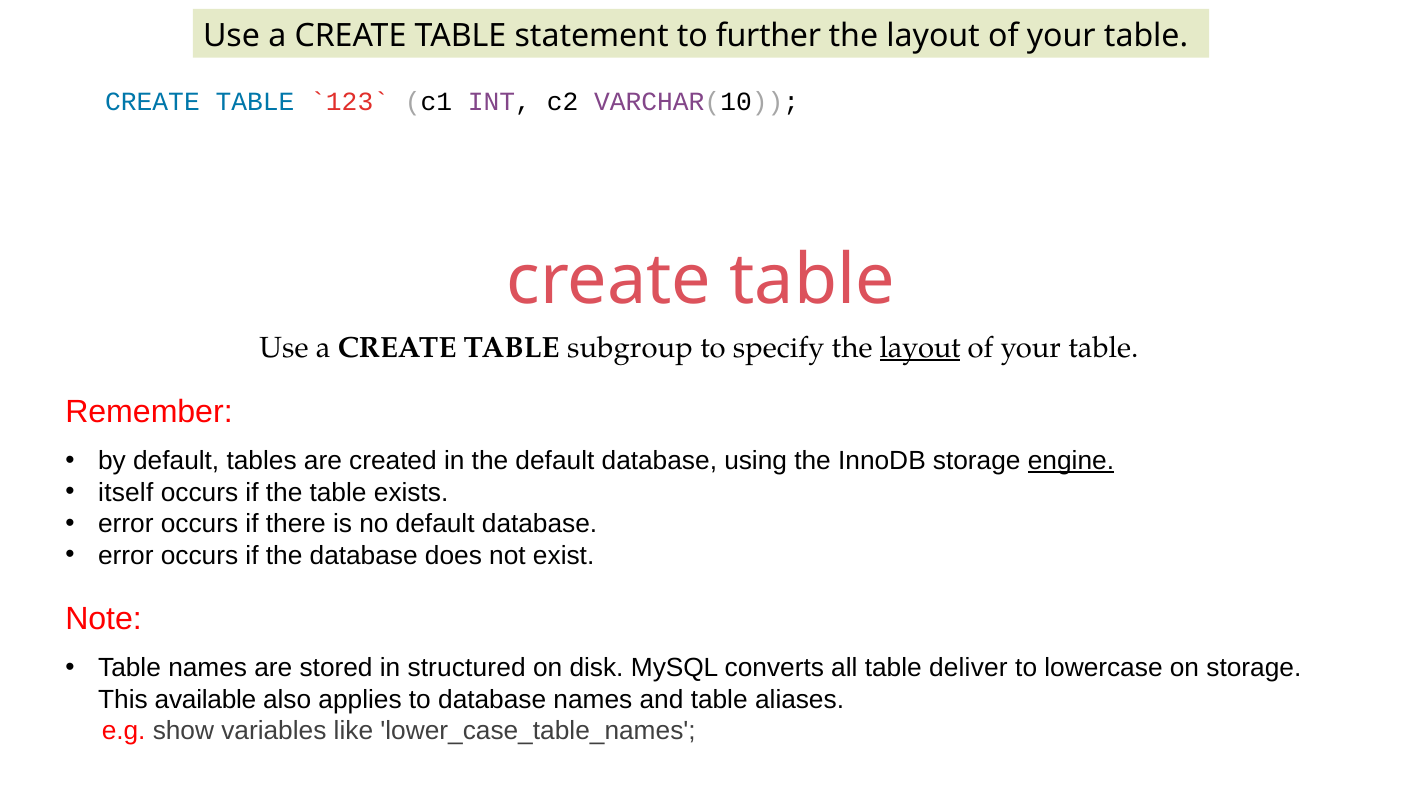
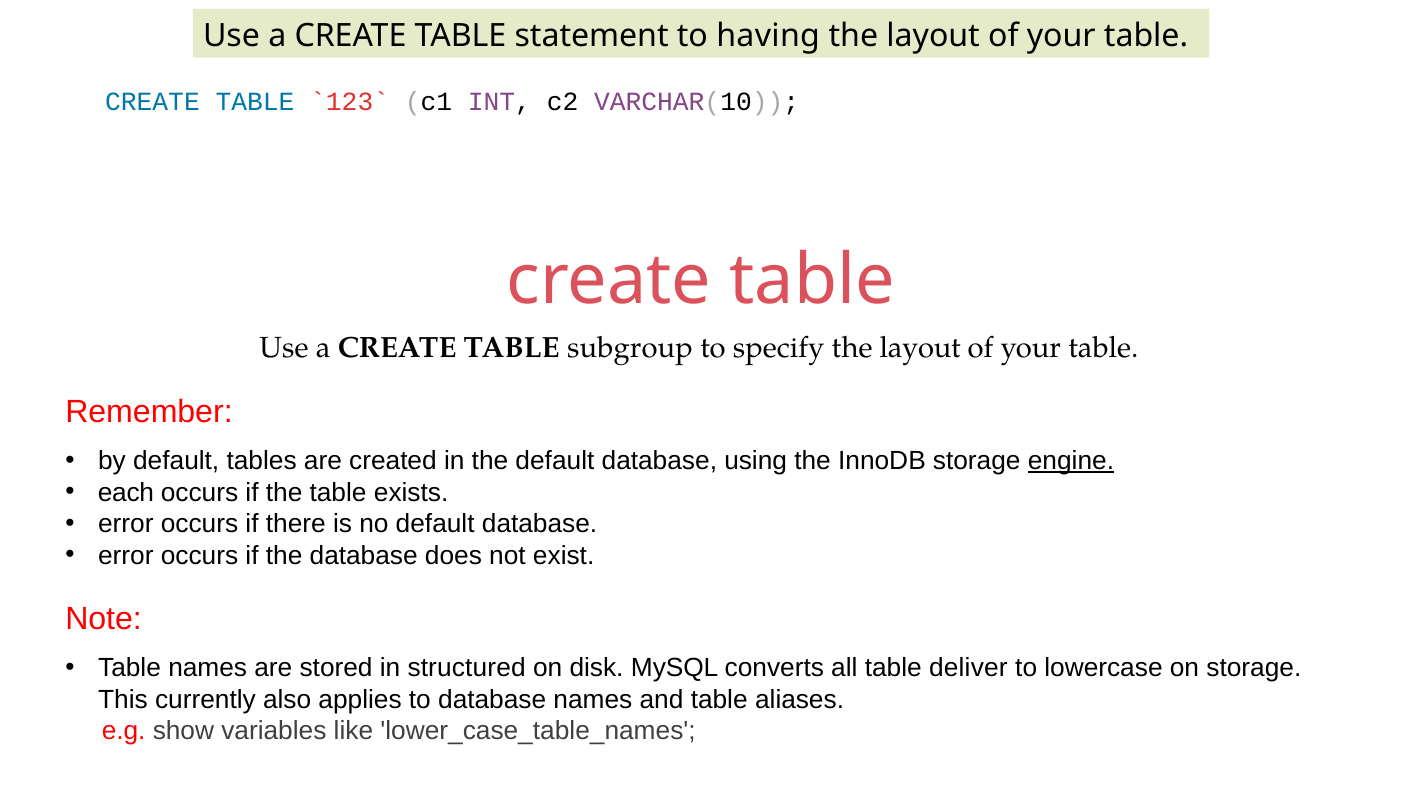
further: further -> having (768, 35)
layout underline: present -> none (920, 348)
itself: itself -> each (126, 493)
available: available -> currently (205, 700)
